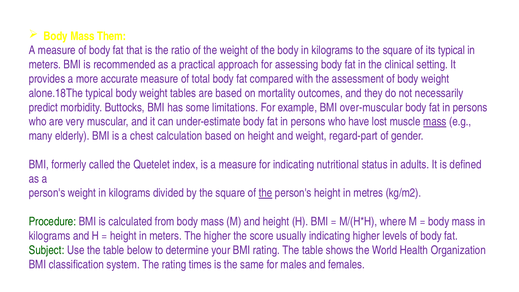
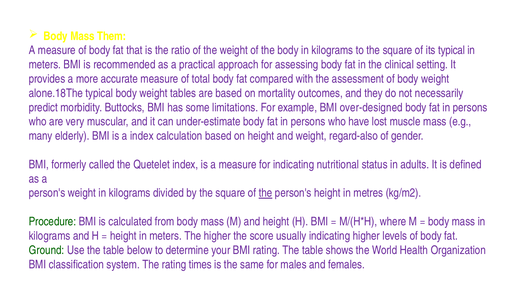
over-muscular: over-muscular -> over-designed (371, 107)
mass underline: present -> none (435, 122)
a chest: chest -> index (142, 136)
regard-part: regard-part -> regard-also (353, 136)
Subject: Subject -> Ground (47, 250)
